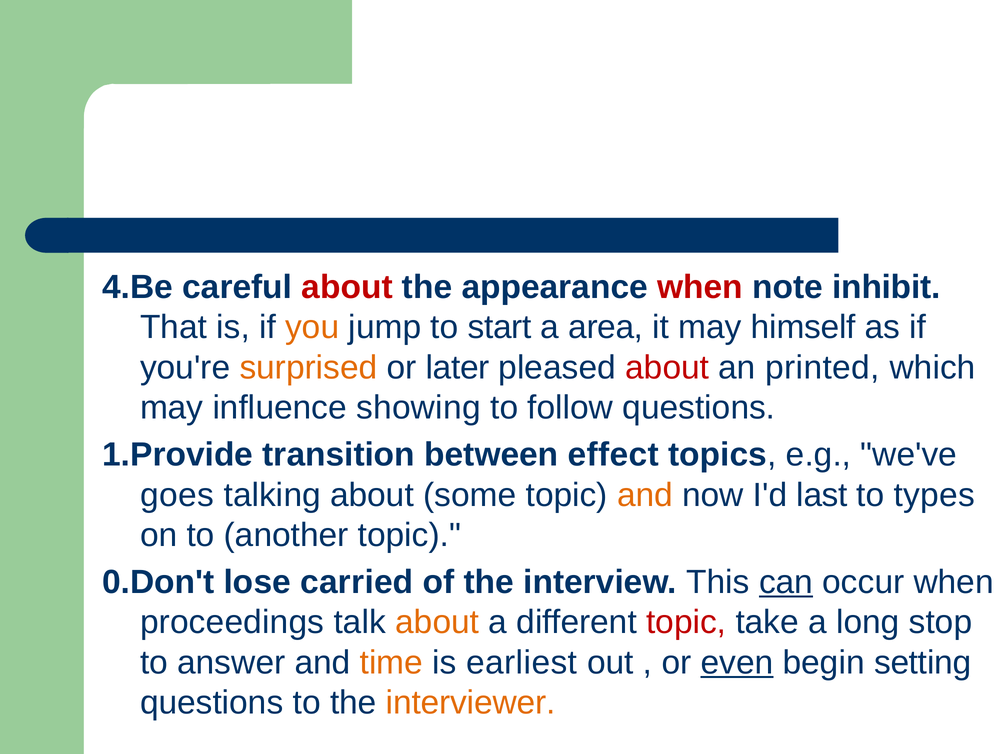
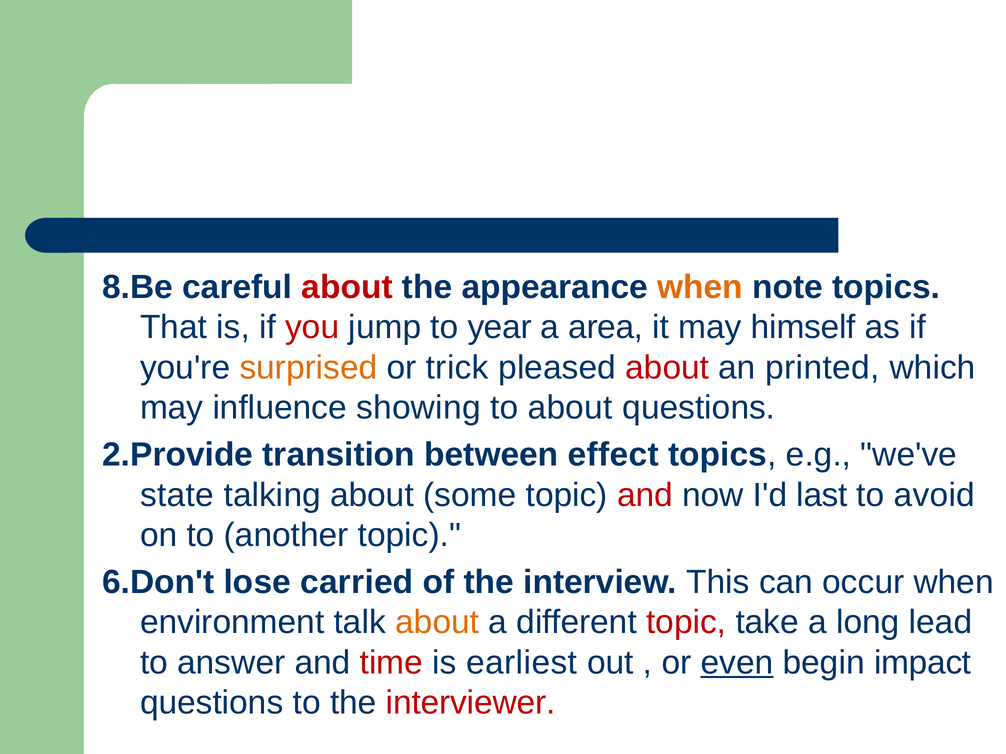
4.Be: 4.Be -> 8.Be (138, 287)
when colour: red -> orange (700, 287)
note inhibit: inhibit -> topics (886, 287)
you colour: orange -> red (312, 328)
start: start -> year (500, 328)
later: later -> trick (457, 368)
to follow: follow -> about (570, 408)
1.Provide: 1.Provide -> 2.Provide (178, 455)
goes: goes -> state (177, 495)
and colour: orange -> red (645, 495)
types: types -> avoid (934, 495)
0.Don't: 0.Don't -> 6.Don't (158, 582)
can underline: present -> none (786, 582)
proceedings: proceedings -> environment (232, 623)
stop: stop -> lead (941, 623)
time colour: orange -> red (391, 663)
setting: setting -> impact (923, 663)
interviewer colour: orange -> red (471, 703)
